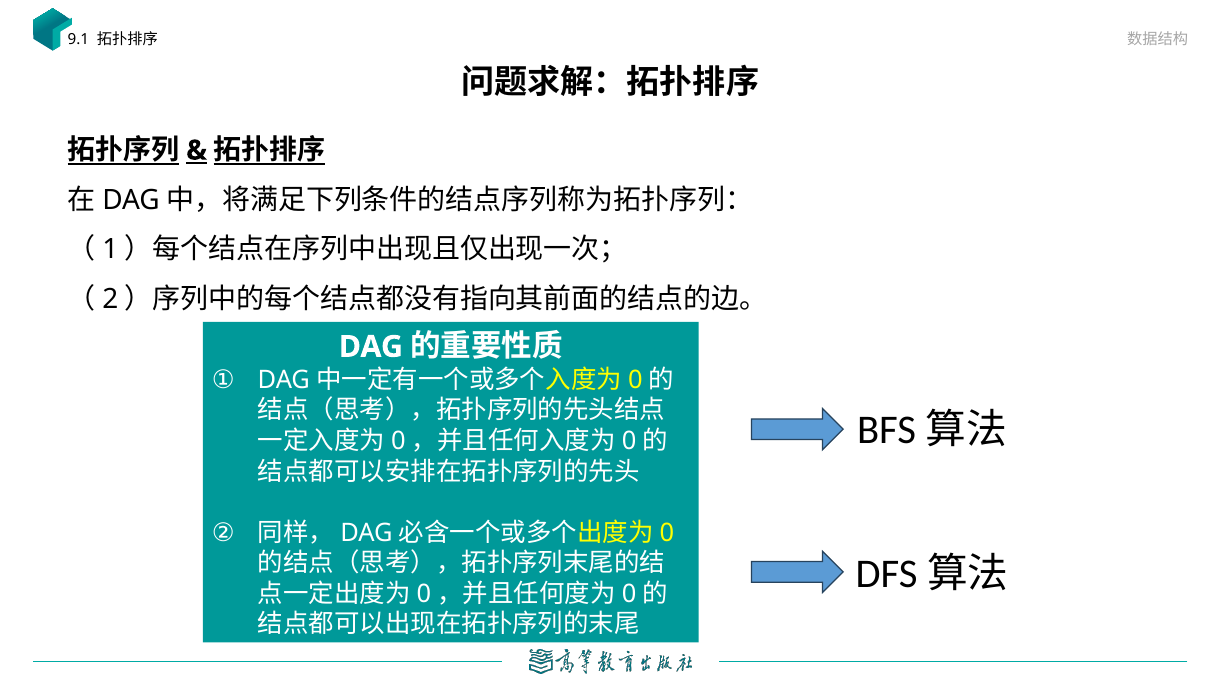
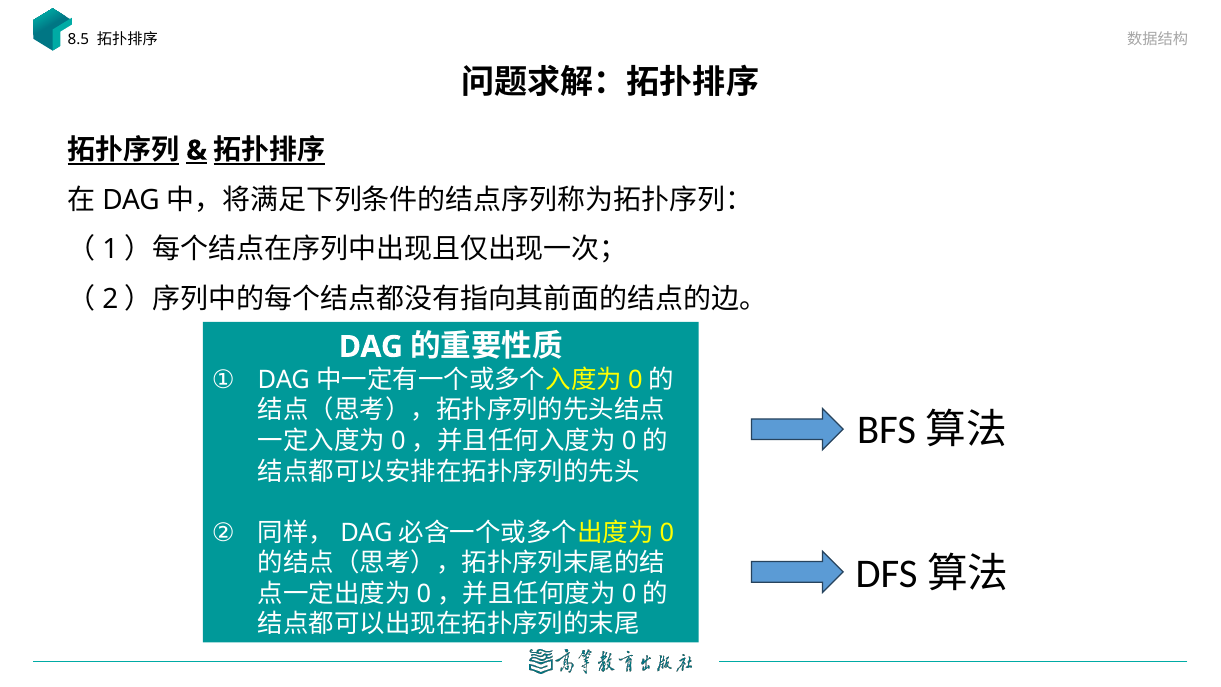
9.1: 9.1 -> 8.5 (78, 40)
